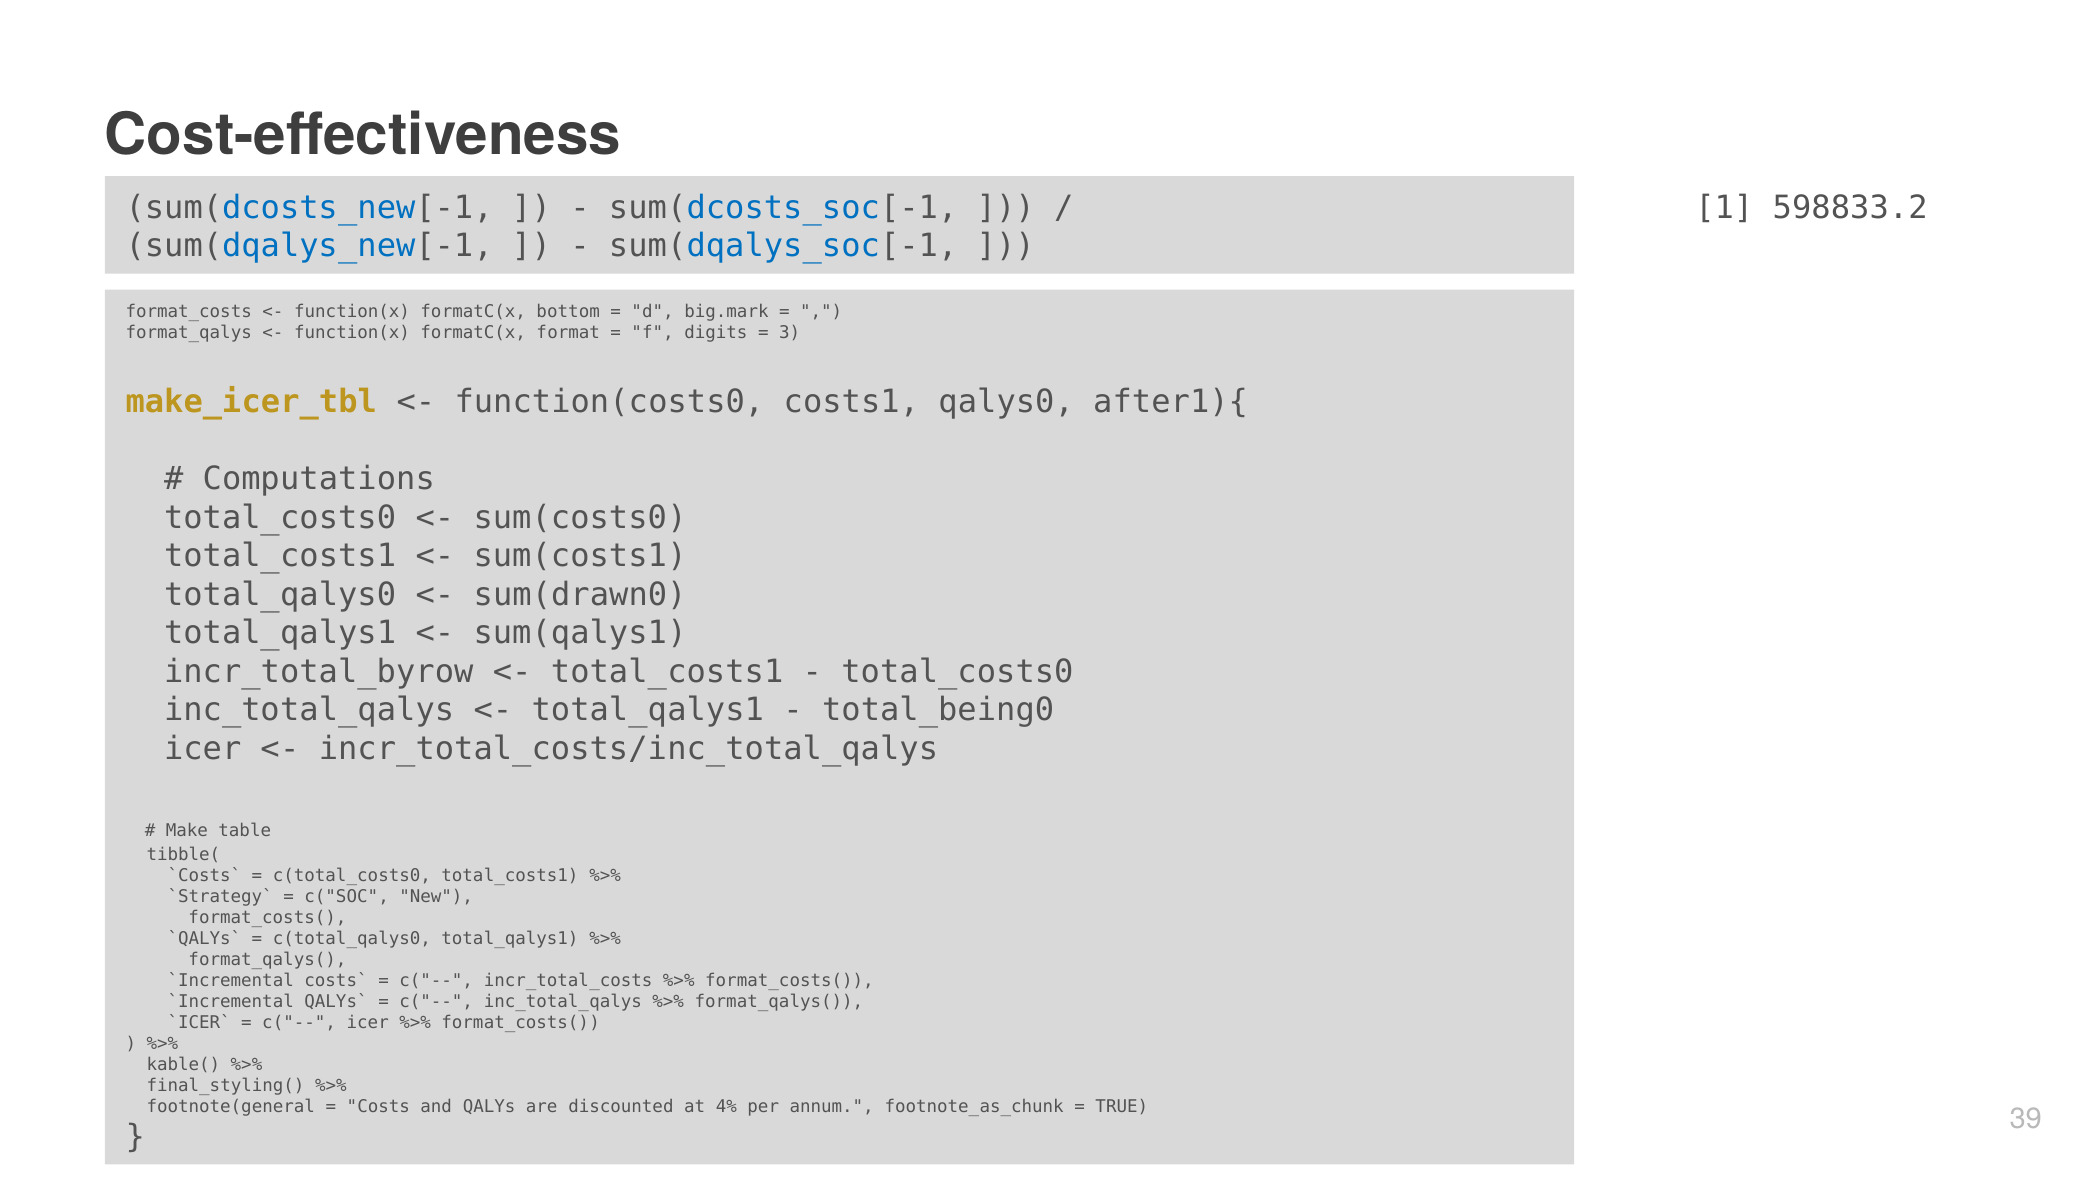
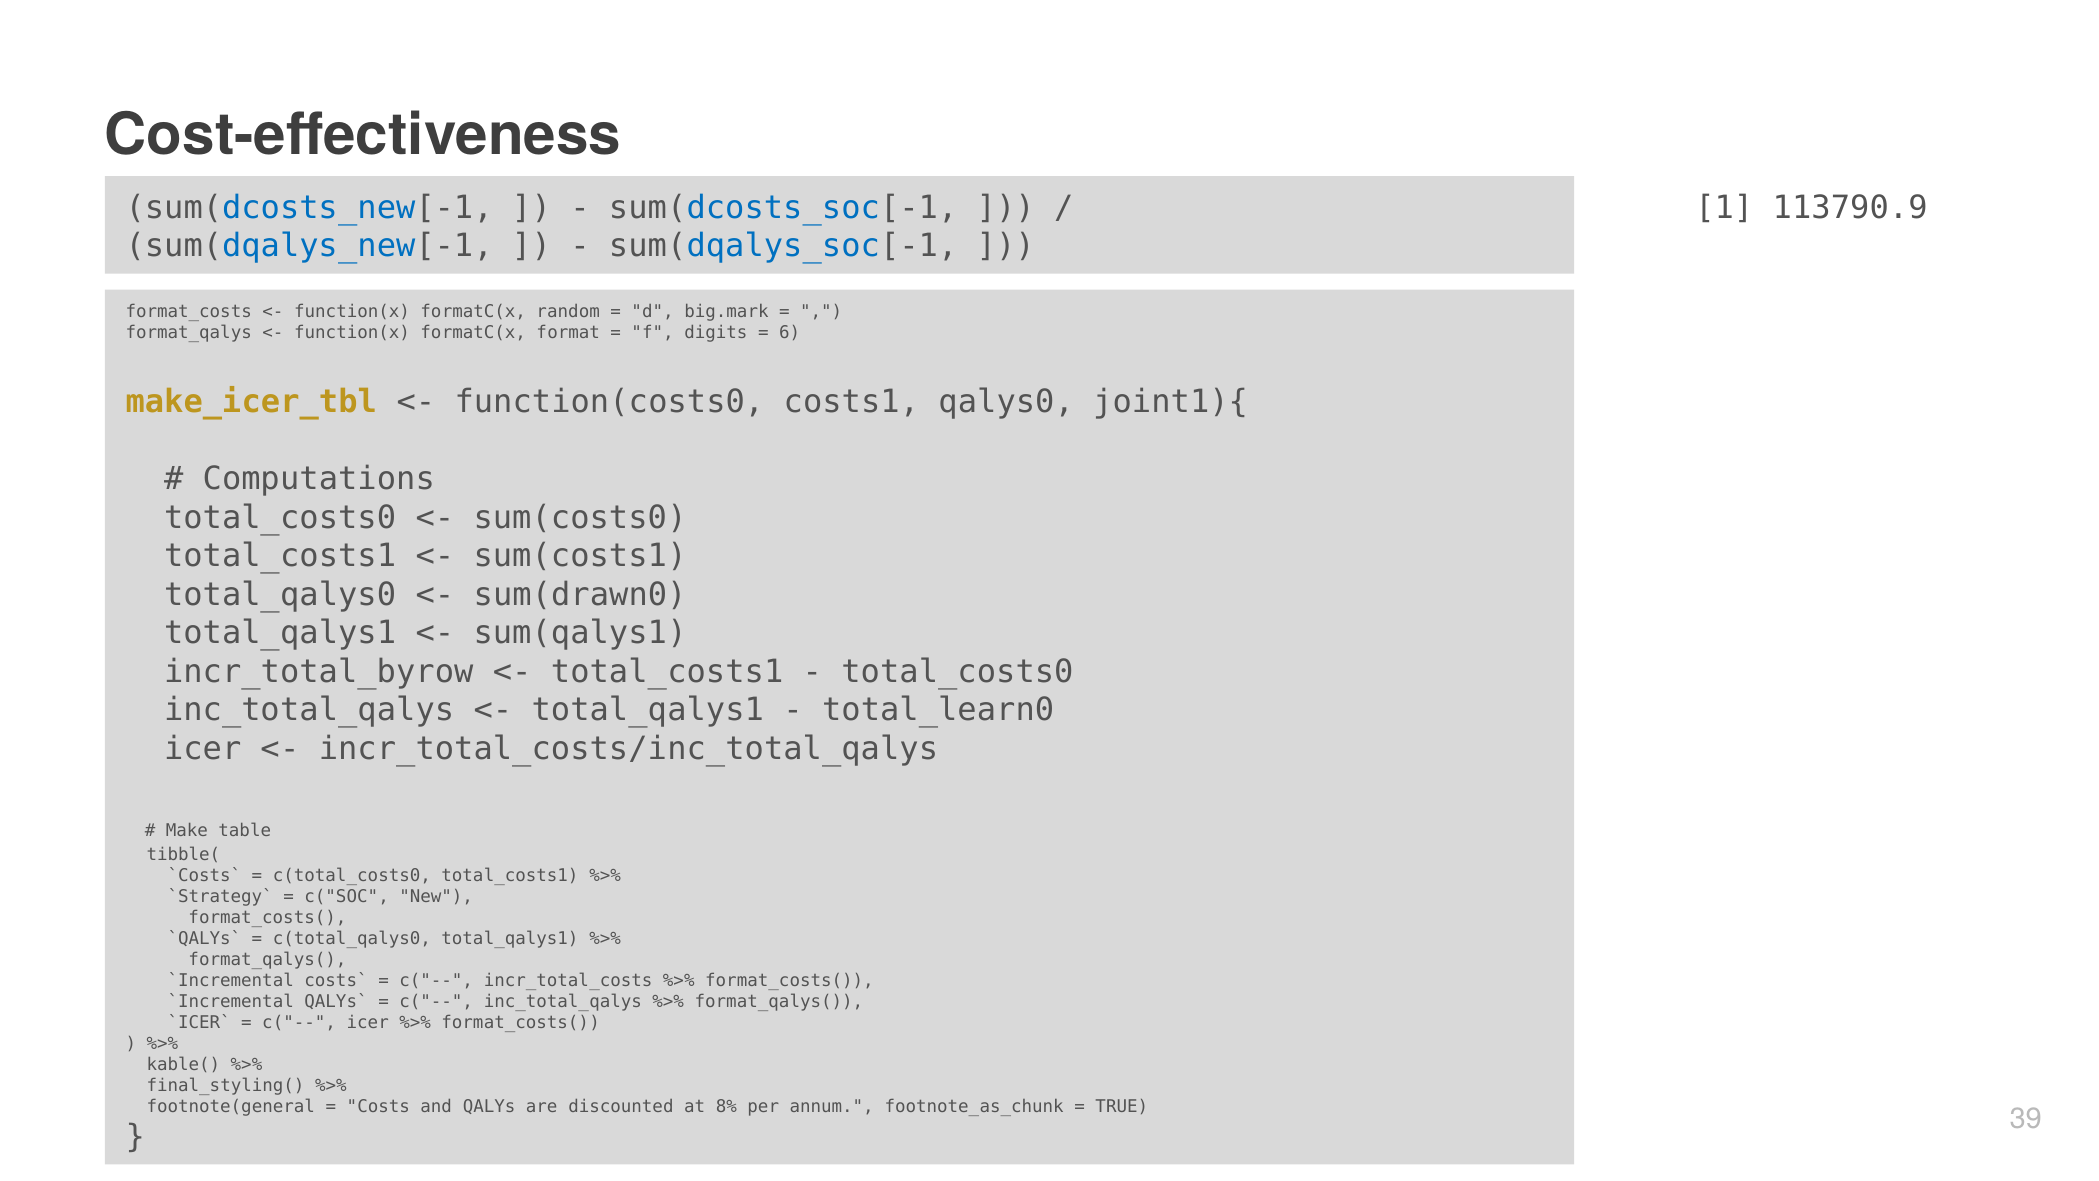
598833.2: 598833.2 -> 113790.9 (1850, 208)
bottom: bottom -> random (568, 312)
3: 3 -> 6 (790, 333)
after1){: after1){ -> joint1){ (1171, 402)
total_being0: total_being0 -> total_learn0 (938, 710)
4%: 4% -> 8% (726, 1106)
